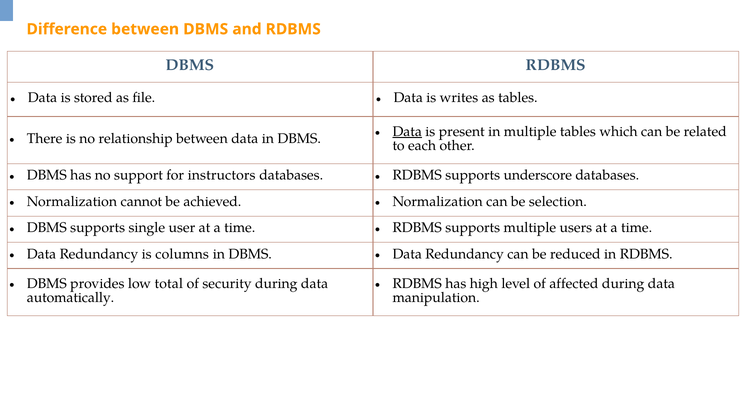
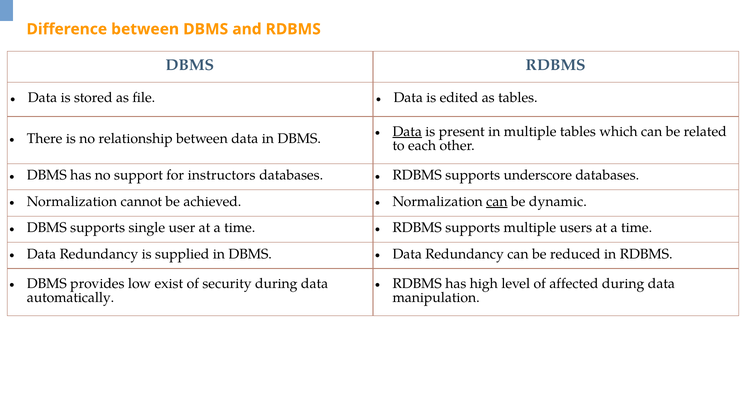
writes: writes -> edited (459, 98)
can underline: none -> present (497, 201)
selection: selection -> dynamic (558, 201)
columns: columns -> supplied (182, 254)
total: total -> exist (169, 283)
